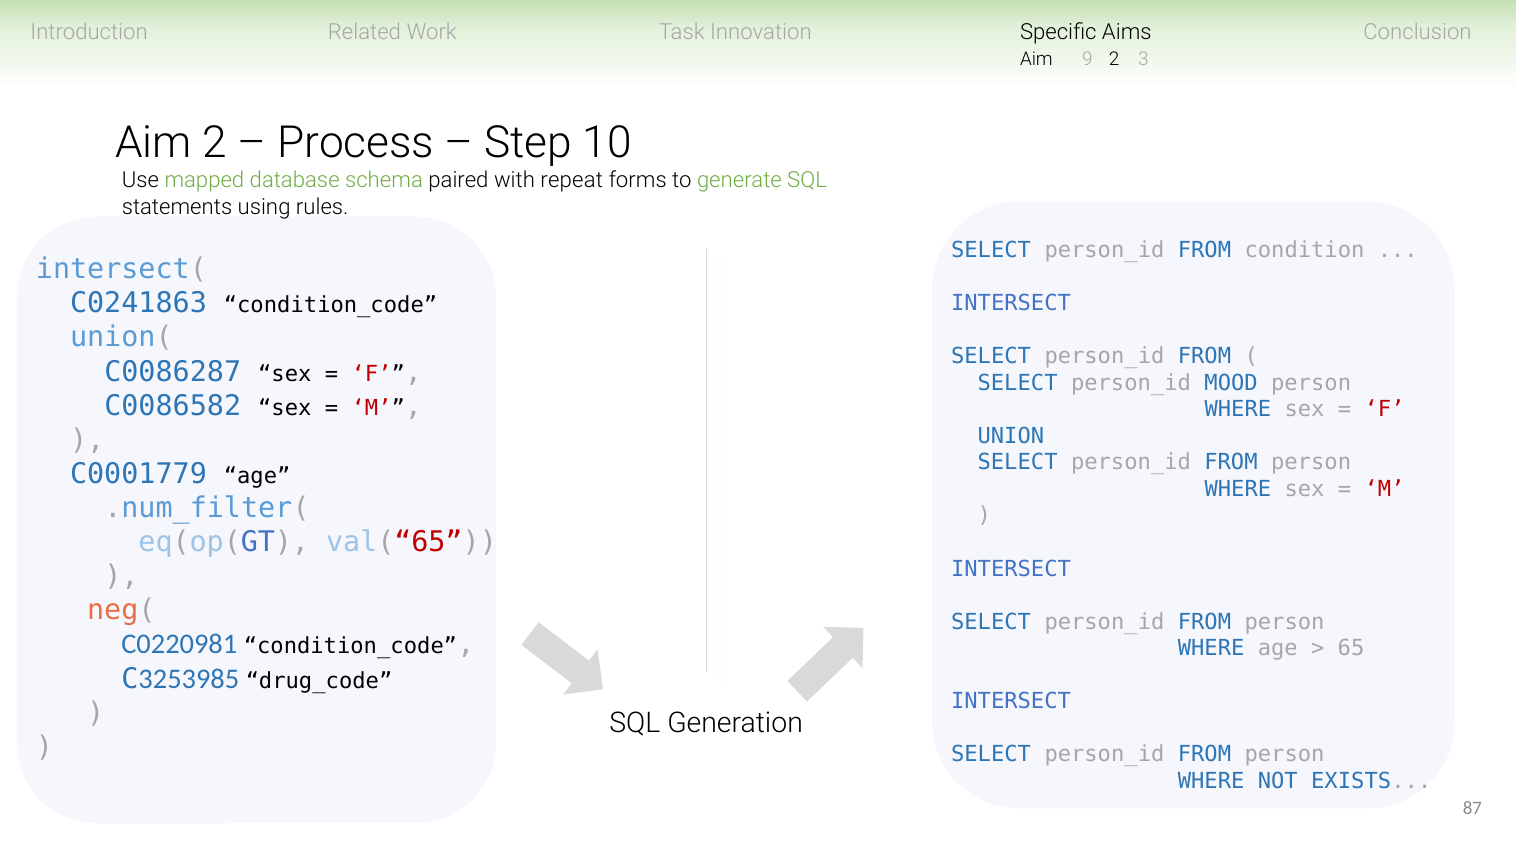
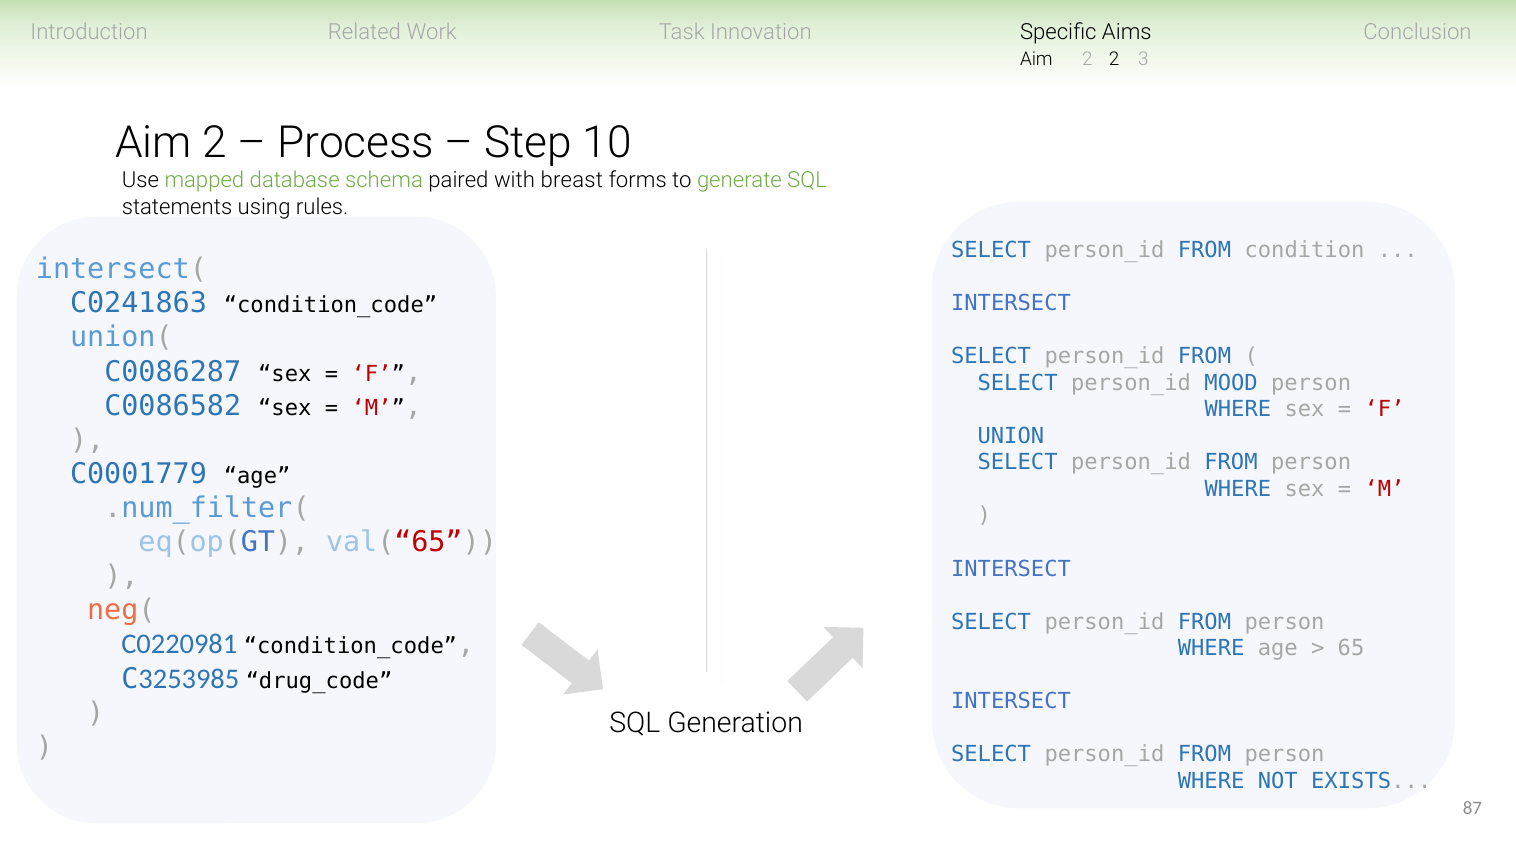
9: 9 -> 2 (1087, 59)
repeat: repeat -> breast (572, 180)
